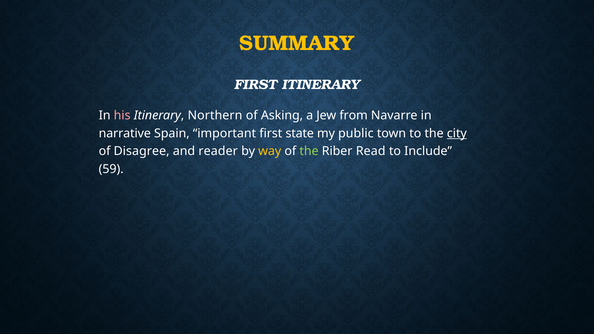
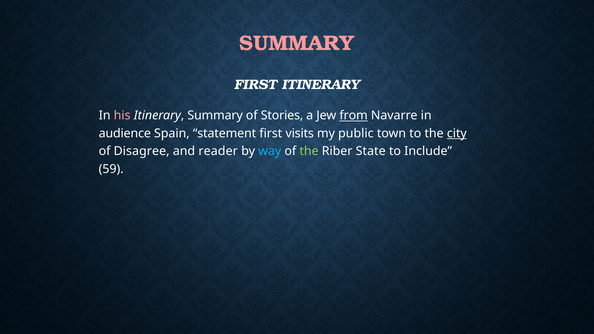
SUMMARY colour: yellow -> pink (297, 43)
Itinerary Northern: Northern -> Summary (215, 116)
Asking: Asking -> Stories (282, 116)
from underline: none -> present (354, 116)
narrative: narrative -> audience (125, 133)
important: important -> statement (225, 133)
state: state -> visits (300, 133)
way colour: yellow -> light blue (270, 151)
Read: Read -> State (371, 151)
